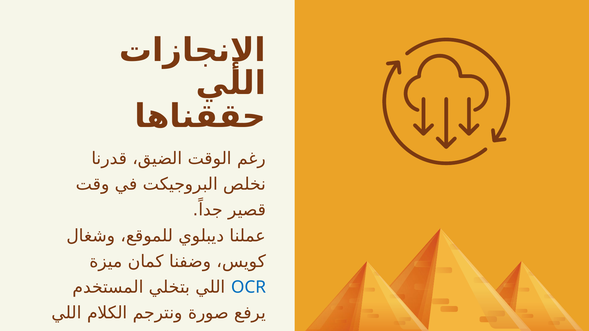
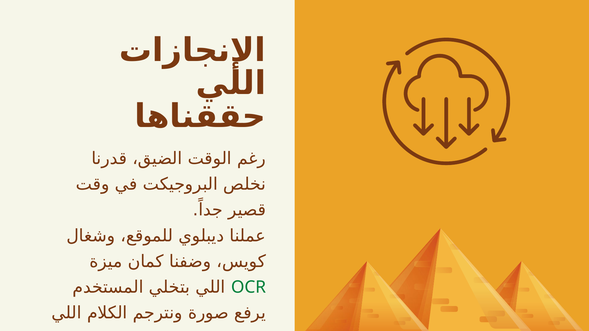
OCR colour: blue -> green (249, 288)
